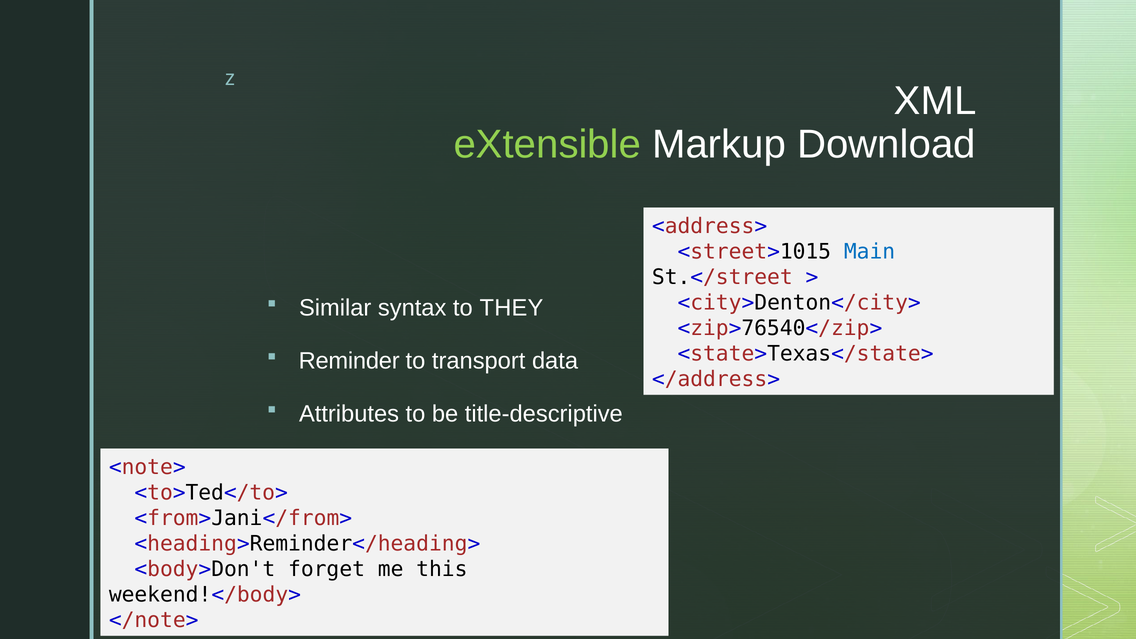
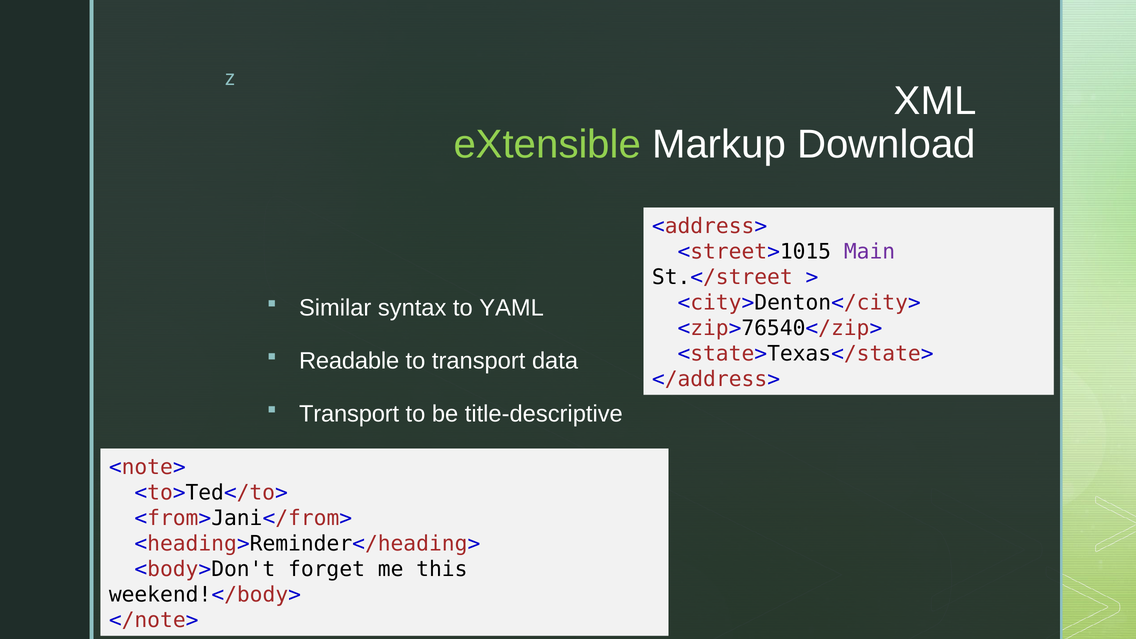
Main colour: blue -> purple (870, 252)
THEY: THEY -> YAML (512, 308)
Reminder: Reminder -> Readable (349, 361)
Attributes: Attributes -> Transport (349, 414)
